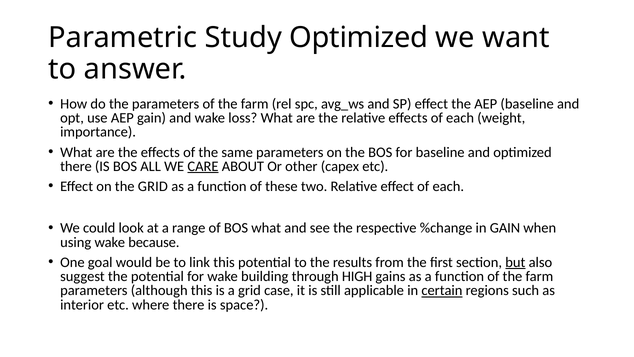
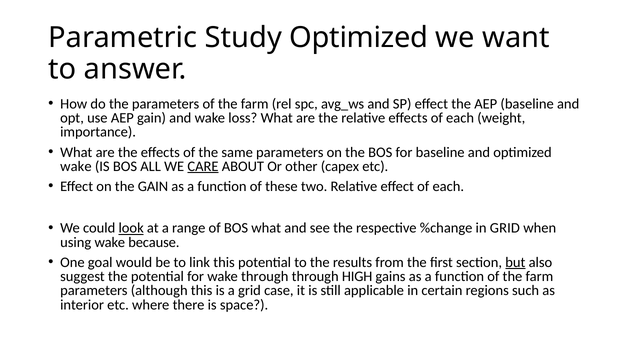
there: there -> wake (76, 166)
the GRID: GRID -> GAIN (153, 186)
look underline: none -> present (131, 228)
in GAIN: GAIN -> GRID (505, 228)
wake building: building -> through (265, 276)
certain underline: present -> none (442, 290)
